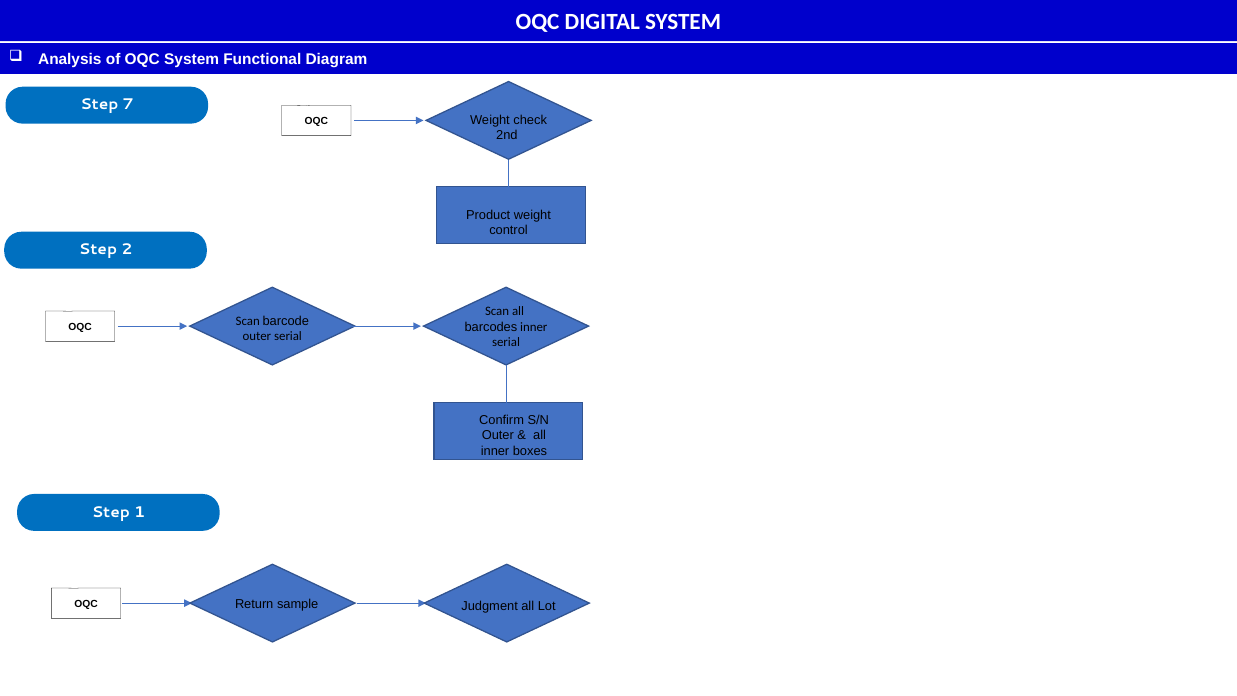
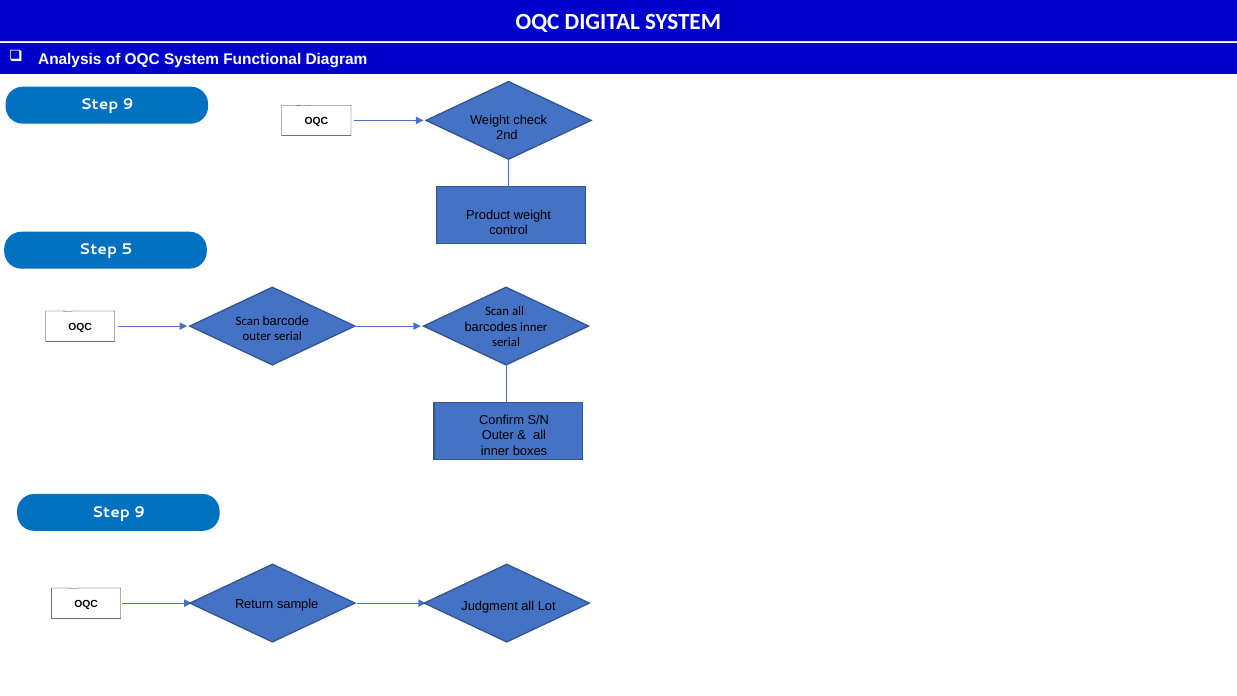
7: 7 -> 9 (128, 105)
2: 2 -> 5 (127, 250)
1: 1 -> 9 (140, 512)
